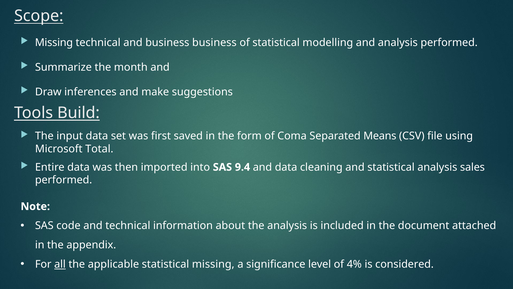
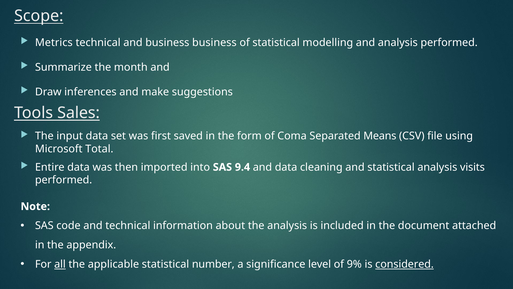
Missing: Missing -> Metrics (54, 43)
Build: Build -> Sales (79, 113)
sales: sales -> visits (472, 167)
statistical missing: missing -> number (213, 264)
4%: 4% -> 9% (354, 264)
considered underline: none -> present (404, 264)
